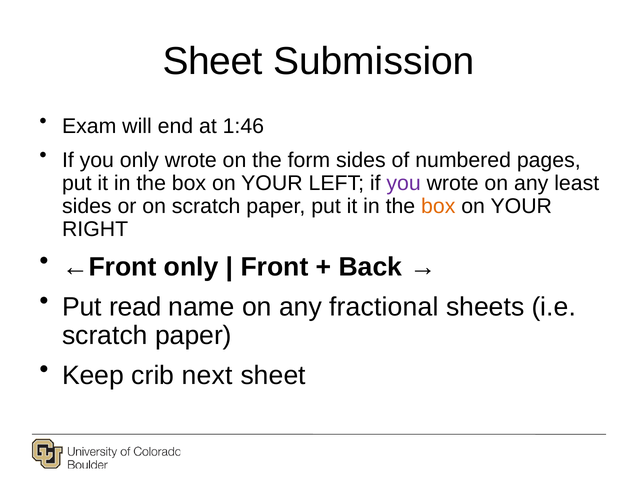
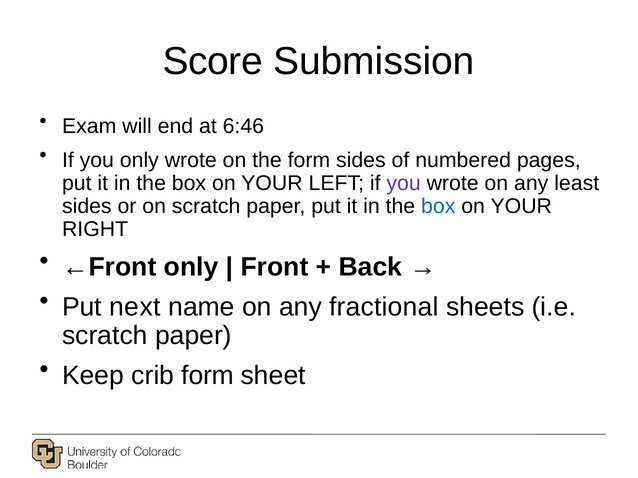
Sheet: Sheet -> Score (213, 62)
1:46: 1:46 -> 6:46 (243, 126)
box colour: orange -> blue (438, 206)
read: read -> next (135, 307)
crib next: next -> form (208, 376)
